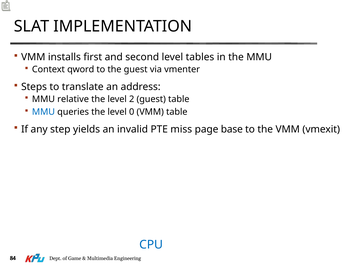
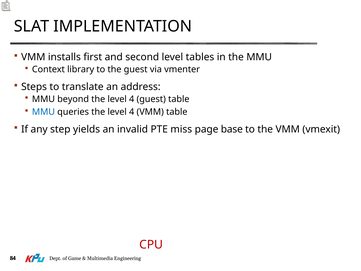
qword: qword -> library (81, 69)
relative: relative -> beyond (73, 99)
2: 2 -> 4 (132, 99)
queries the level 0: 0 -> 4 (132, 112)
CPU colour: blue -> red (151, 244)
